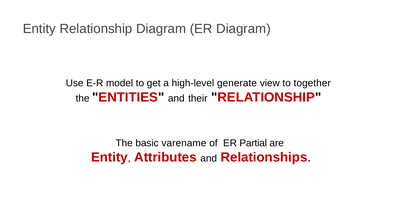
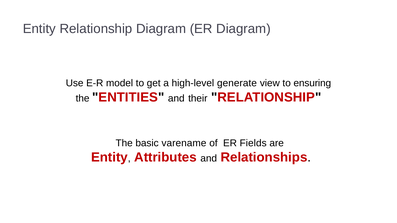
together: together -> ensuring (312, 83)
Partial: Partial -> Fields (253, 143)
